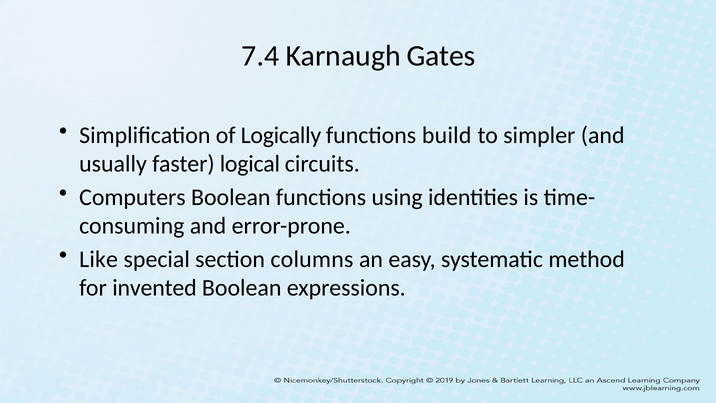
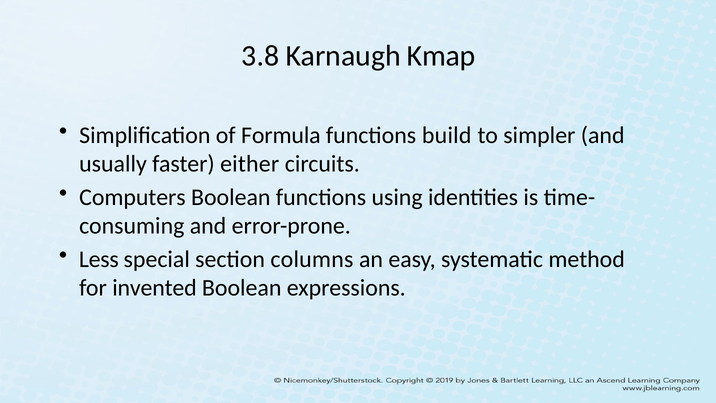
7.4: 7.4 -> 3.8 (260, 56)
Gates: Gates -> Kmap (441, 56)
Logically: Logically -> Formula (281, 135)
logical: logical -> either (250, 164)
Like: Like -> Less (99, 259)
